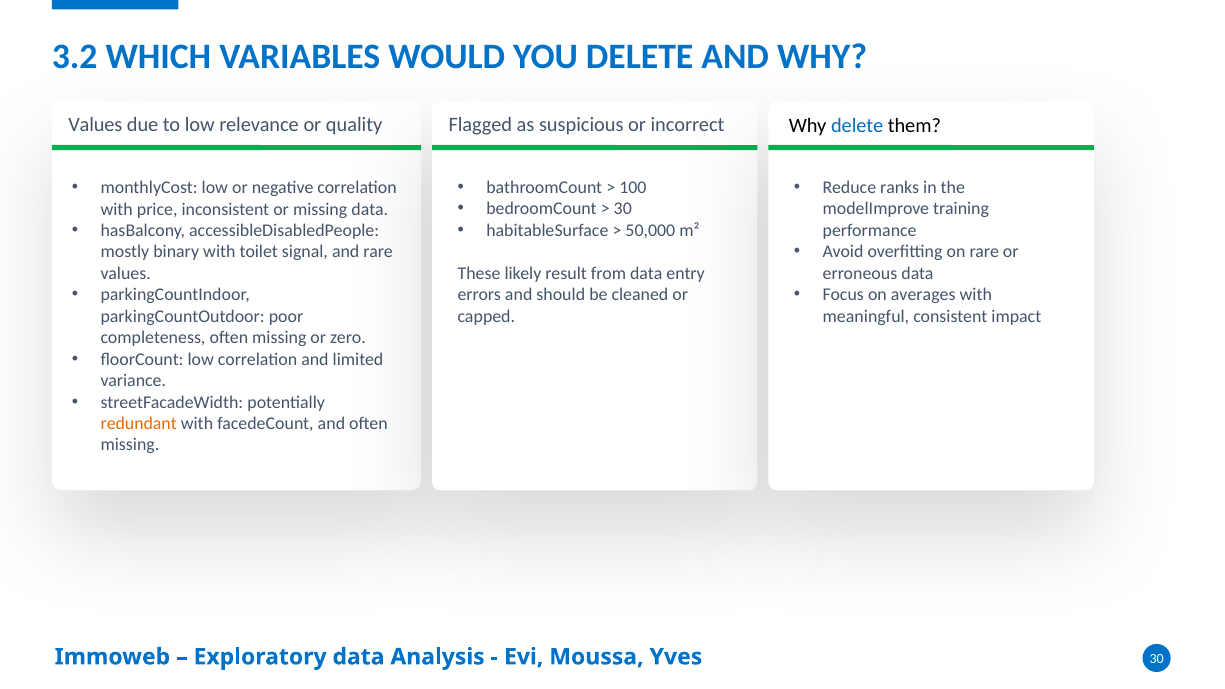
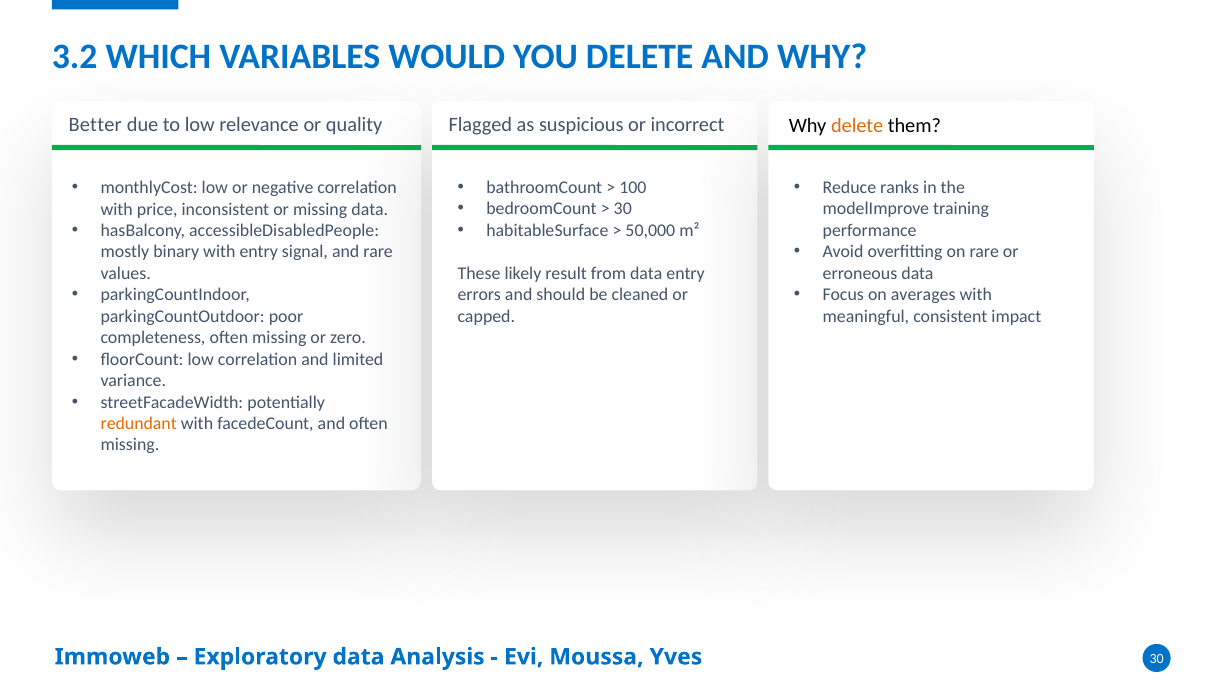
Values: Values -> Better (95, 124)
delete colour: blue -> orange (857, 125)
with toilet: toilet -> entry (259, 252)
